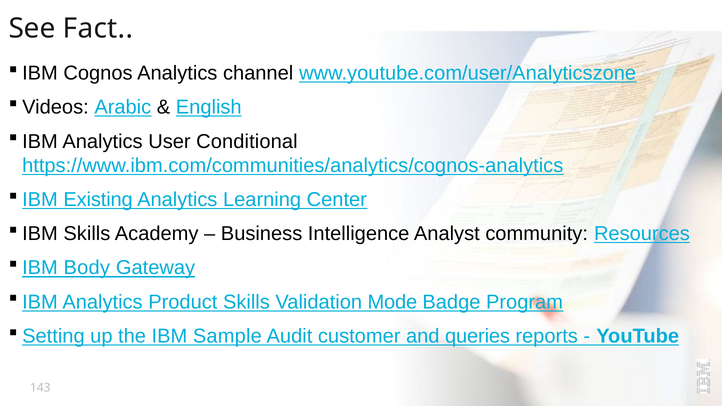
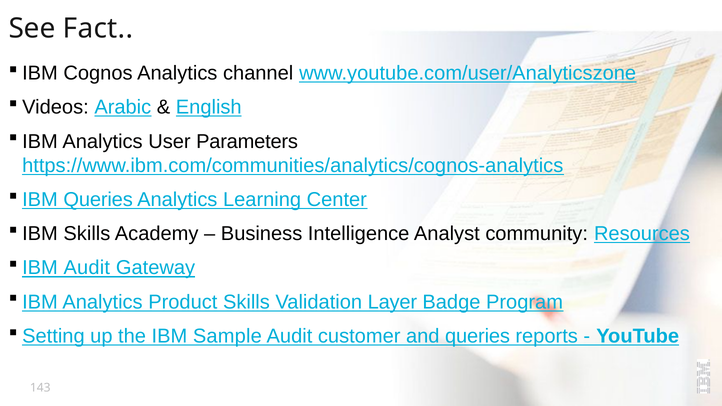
Conditional: Conditional -> Parameters (247, 141)
Existing: Existing -> Queries (98, 200)
Body: Body -> Audit (87, 268)
Mode: Mode -> Layer (392, 302)
